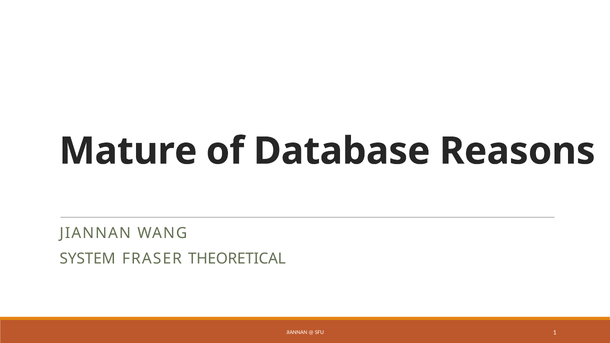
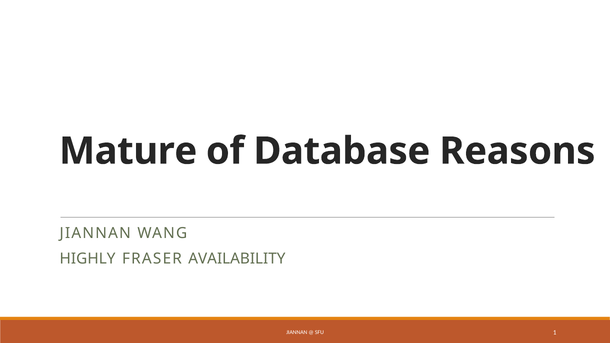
SYSTEM: SYSTEM -> HIGHLY (88, 259)
THEORETICAL: THEORETICAL -> AVAILABILITY (237, 259)
